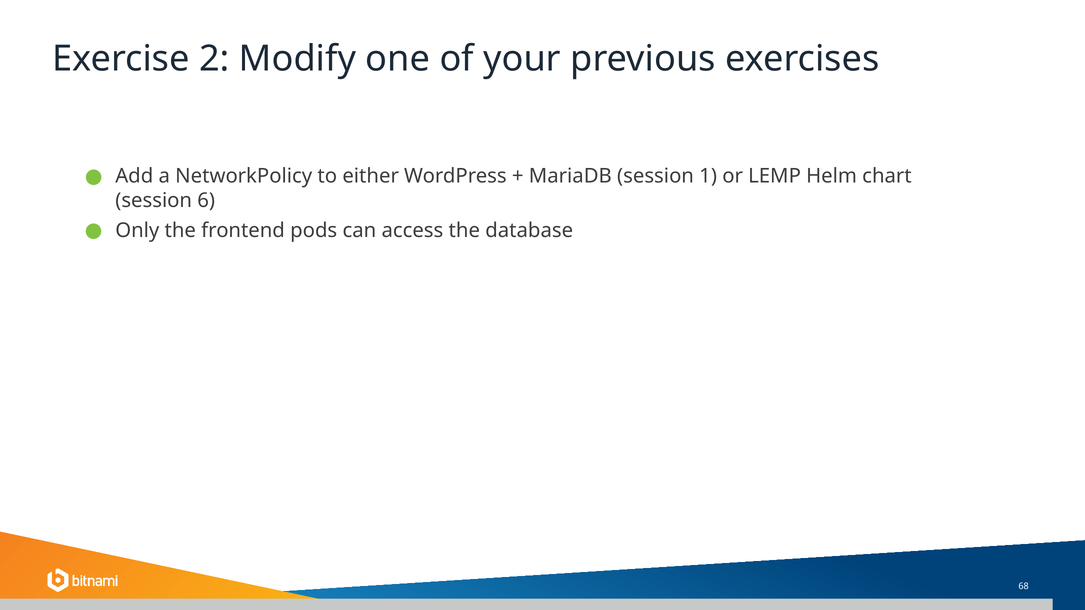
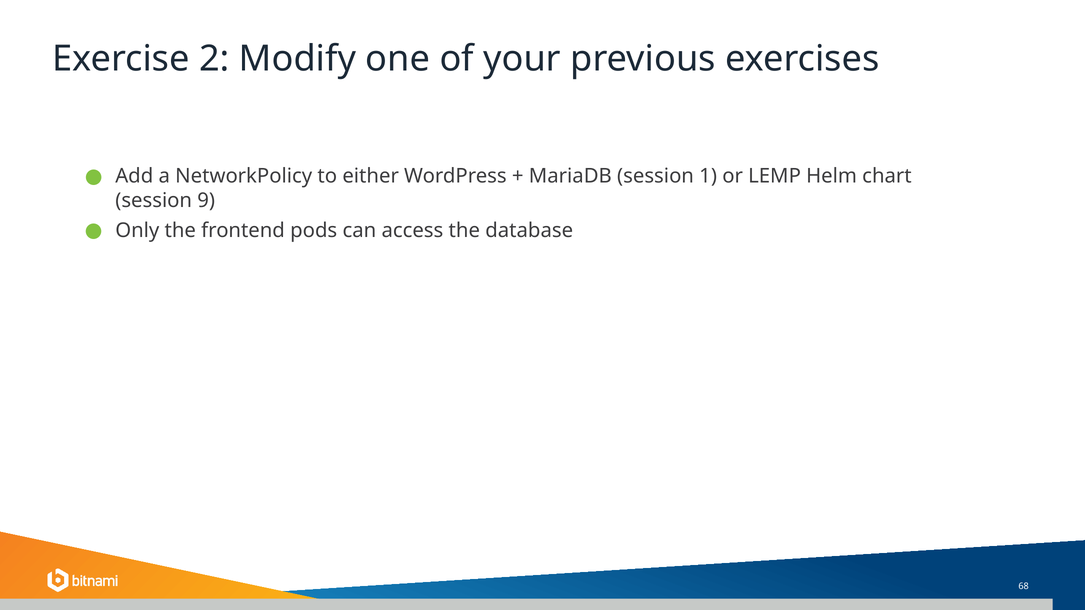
6: 6 -> 9 (206, 201)
